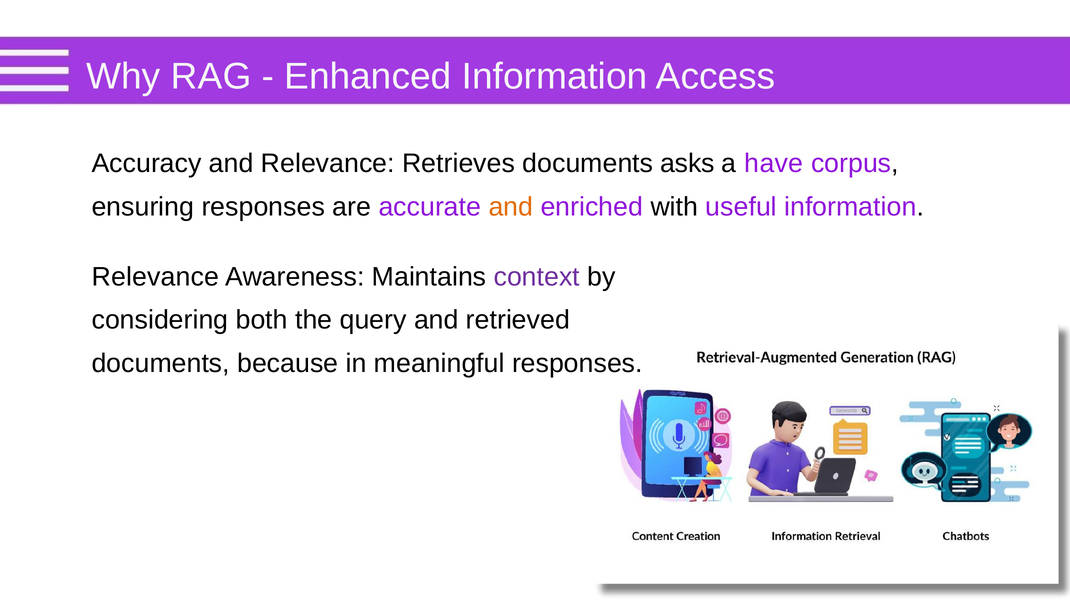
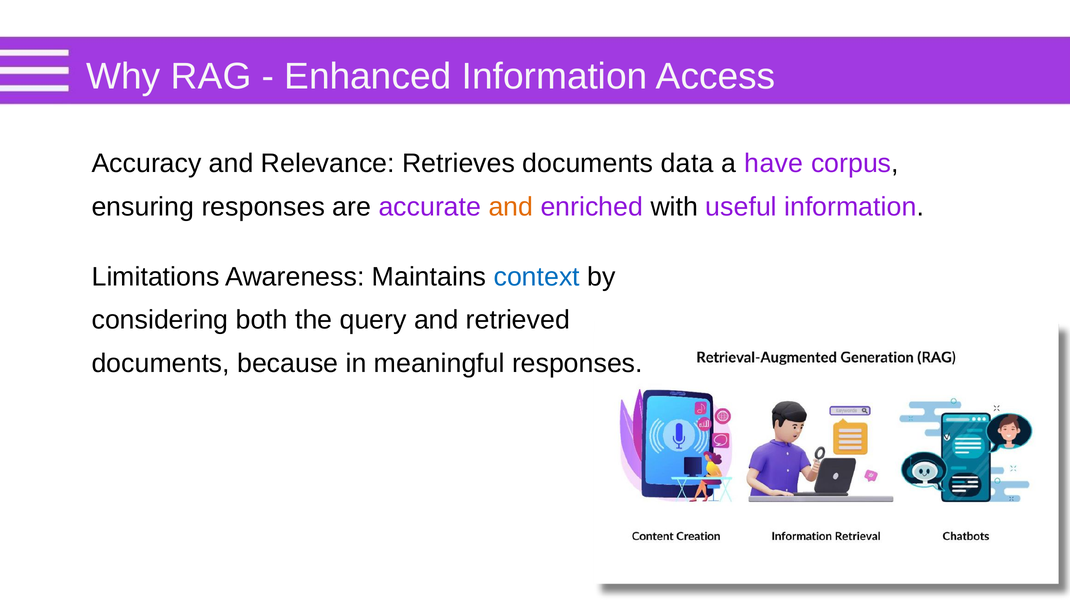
asks: asks -> data (687, 163)
Relevance: Relevance -> Limitations (156, 277)
context colour: purple -> blue (537, 277)
